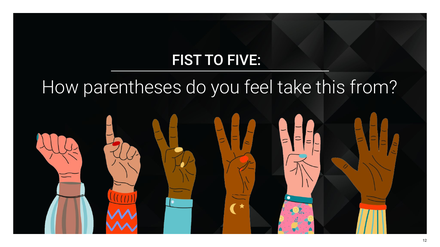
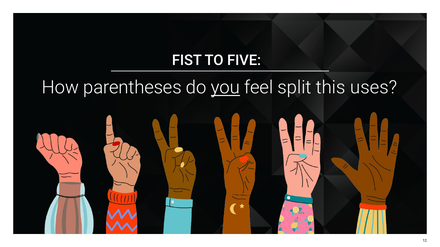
you underline: none -> present (225, 88)
take: take -> split (295, 88)
from: from -> uses (374, 88)
